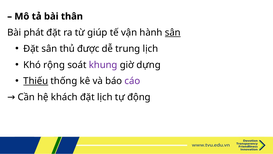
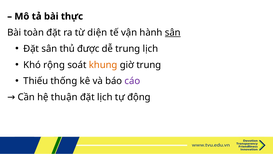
thân: thân -> thực (72, 16)
phát: phát -> toàn (34, 32)
giúp: giúp -> diện (97, 32)
khung colour: purple -> orange (103, 65)
giờ dựng: dựng -> trung (149, 65)
Thiếu underline: present -> none (36, 81)
khách: khách -> thuận (64, 97)
